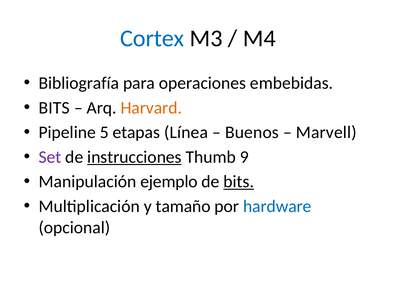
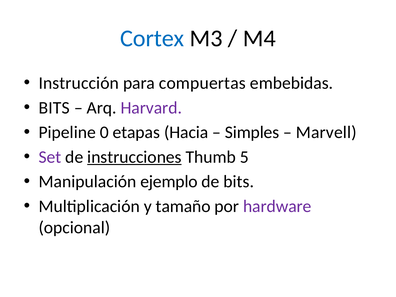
Bibliografía: Bibliografía -> Instrucción (79, 83)
operaciones: operaciones -> compuertas (202, 83)
Harvard colour: orange -> purple (151, 108)
5: 5 -> 0 (104, 132)
Línea: Línea -> Hacia (186, 132)
Buenos: Buenos -> Simples (252, 132)
9: 9 -> 5 (244, 157)
bits underline: present -> none (239, 182)
hardware colour: blue -> purple (277, 206)
